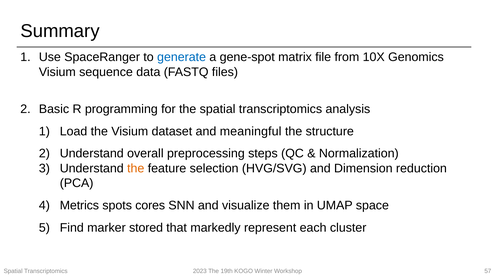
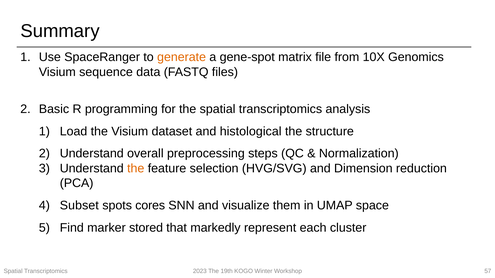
generate colour: blue -> orange (182, 57)
meaningful: meaningful -> histological (251, 131)
Metrics: Metrics -> Subset (79, 206)
